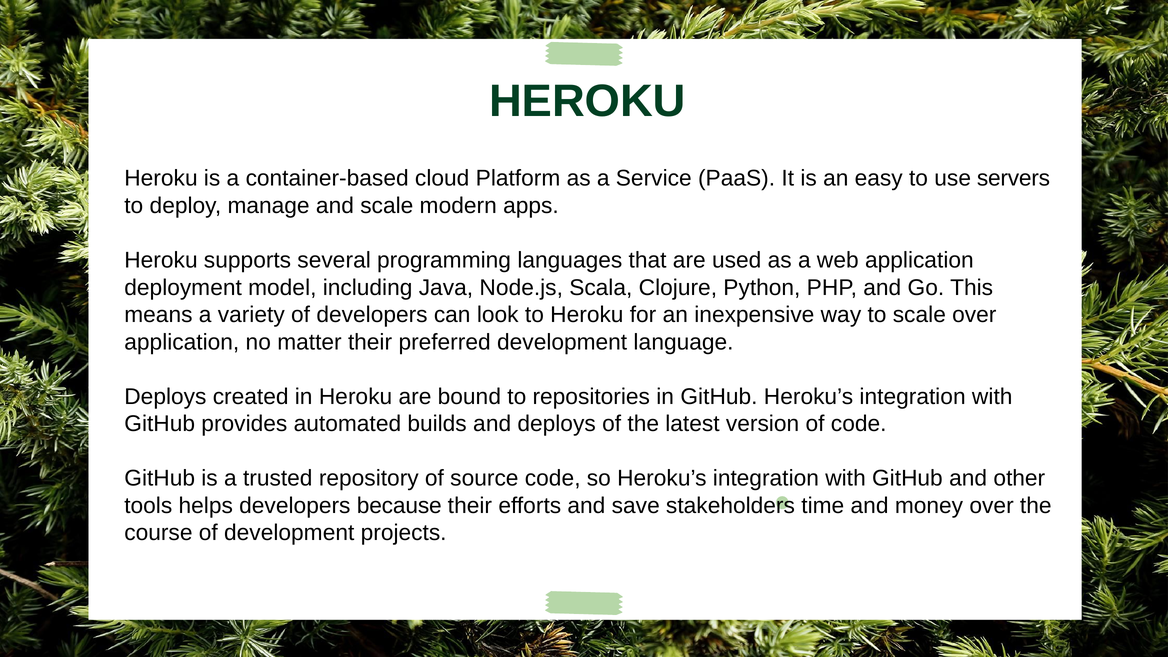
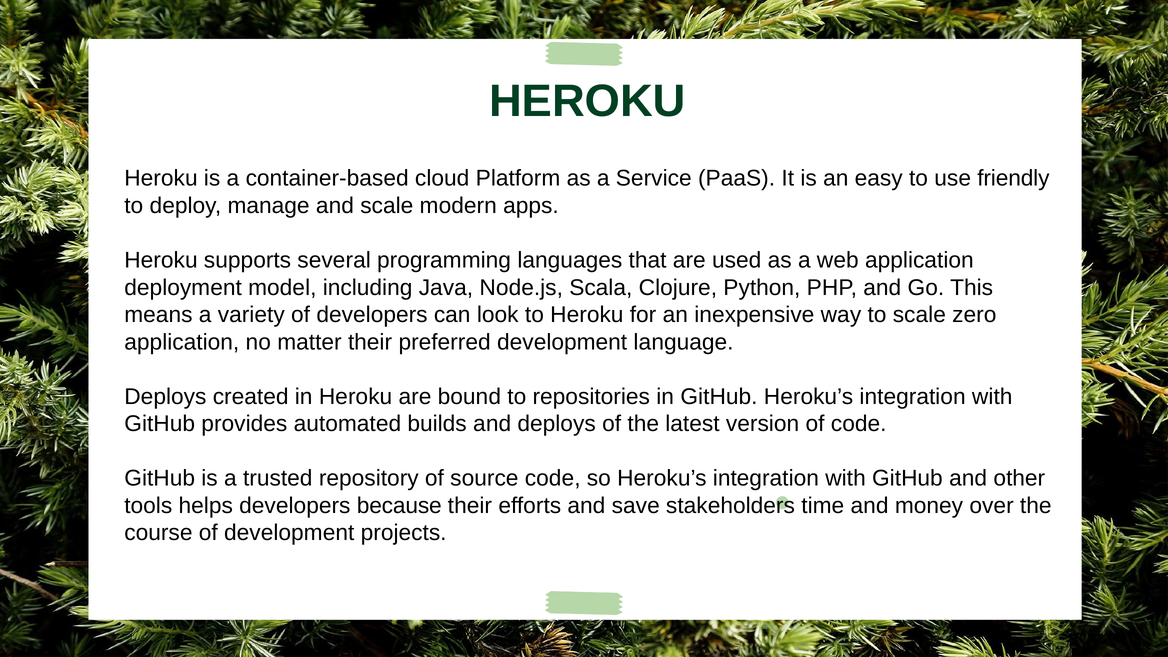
servers: servers -> friendly (1013, 178)
scale over: over -> zero (974, 315)
